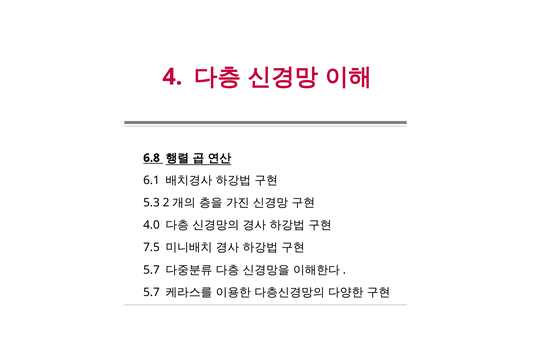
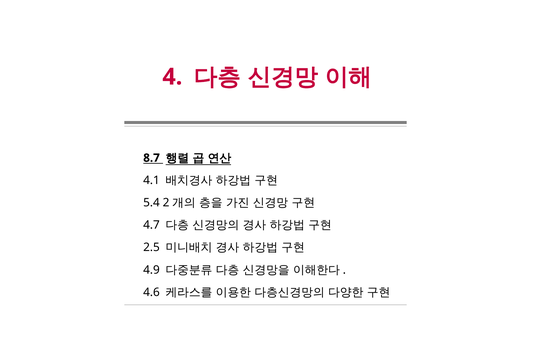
6.8: 6.8 -> 8.7 (152, 158)
6.1: 6.1 -> 4.1 (151, 181)
5.3: 5.3 -> 5.4 (151, 203)
4.0: 4.0 -> 4.7 (151, 225)
7.5: 7.5 -> 2.5 (151, 248)
5.7: 5.7 -> 4.9 (151, 270)
5.7: 5.7 -> 4.6 (151, 293)
